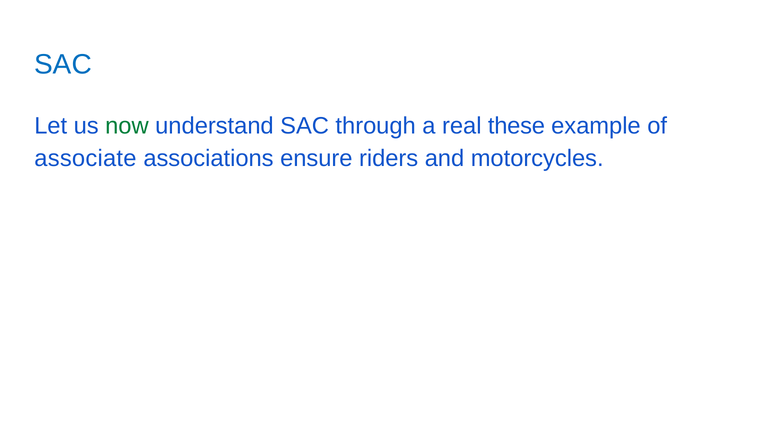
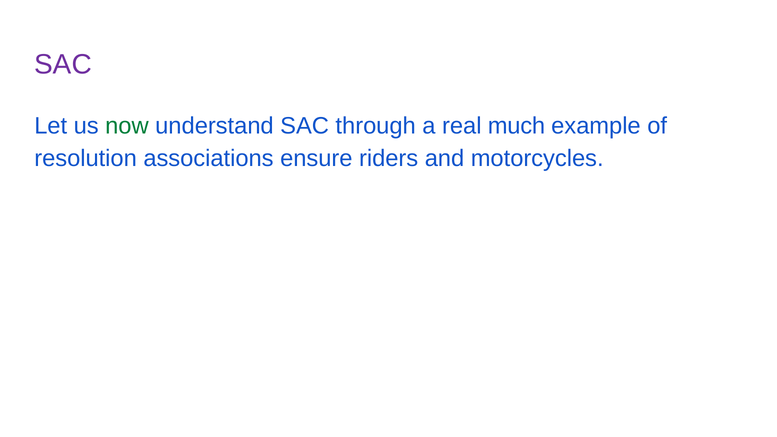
SAC colour: blue -> purple (63, 64)
these: these -> much (516, 126)
associate: associate -> resolution (86, 159)
